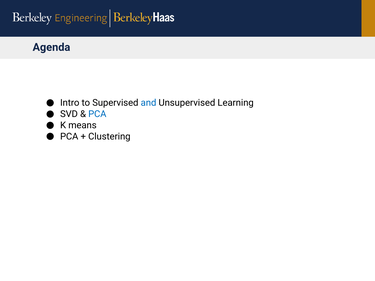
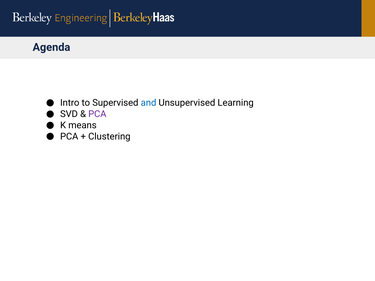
PCA colour: blue -> purple (97, 114)
